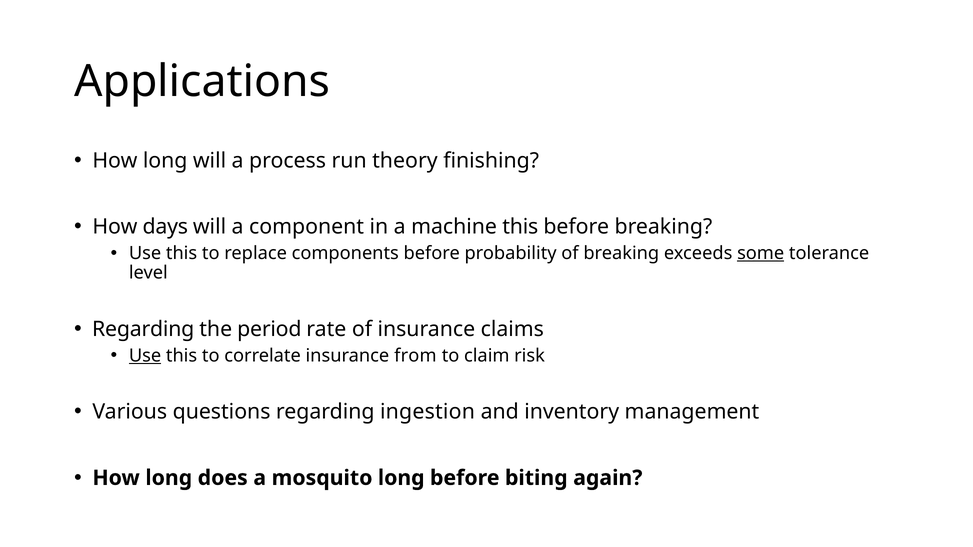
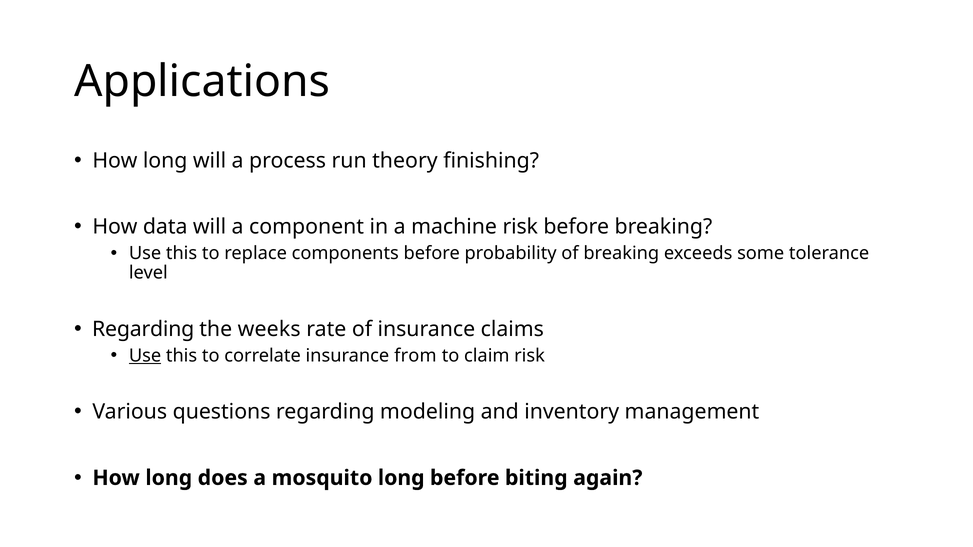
days: days -> data (165, 227)
machine this: this -> risk (520, 227)
some underline: present -> none (761, 253)
period: period -> weeks (269, 329)
ingestion: ingestion -> modeling (428, 412)
